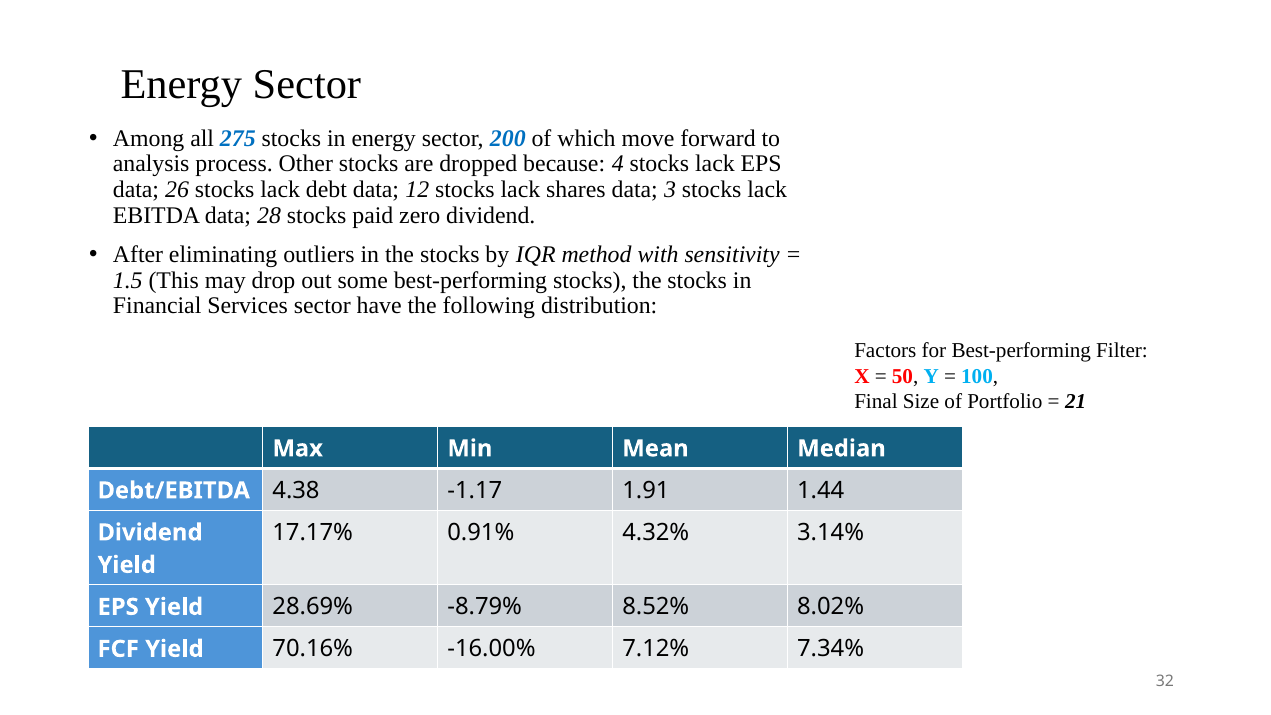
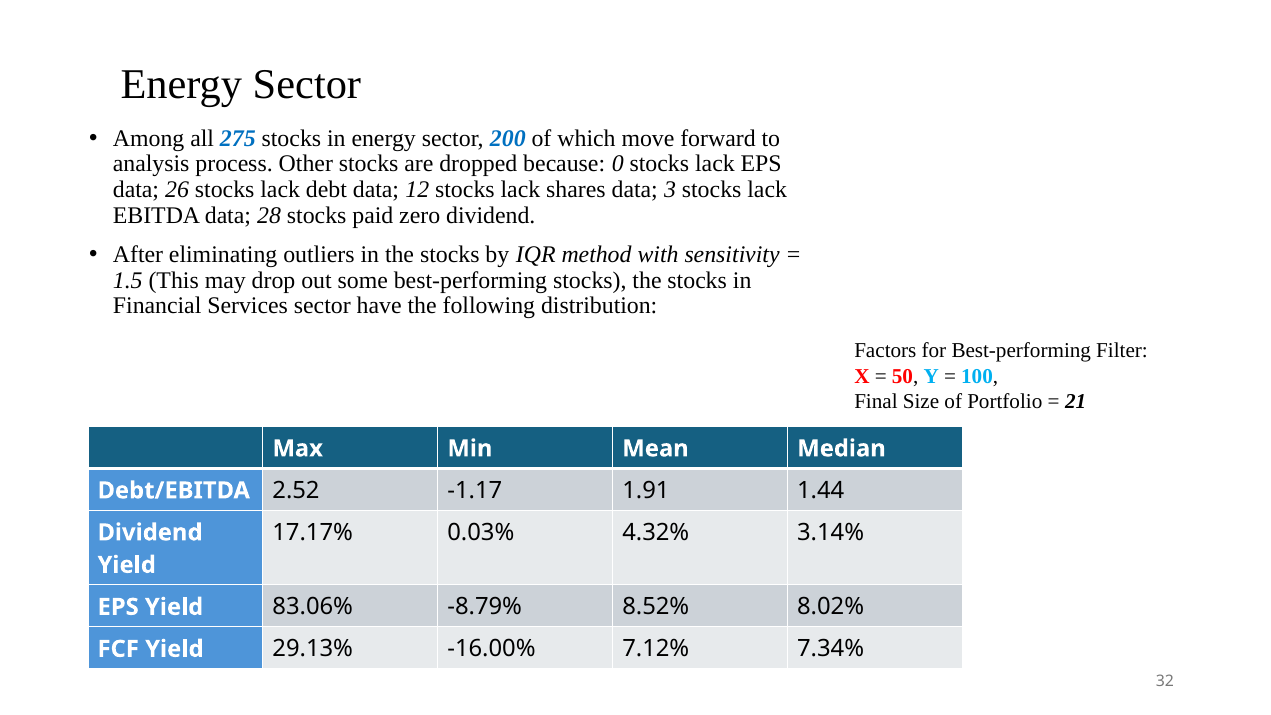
4: 4 -> 0 (618, 164)
4.38: 4.38 -> 2.52 (296, 491)
0.91%: 0.91% -> 0.03% (481, 533)
28.69%: 28.69% -> 83.06% (313, 607)
70.16%: 70.16% -> 29.13% (313, 649)
